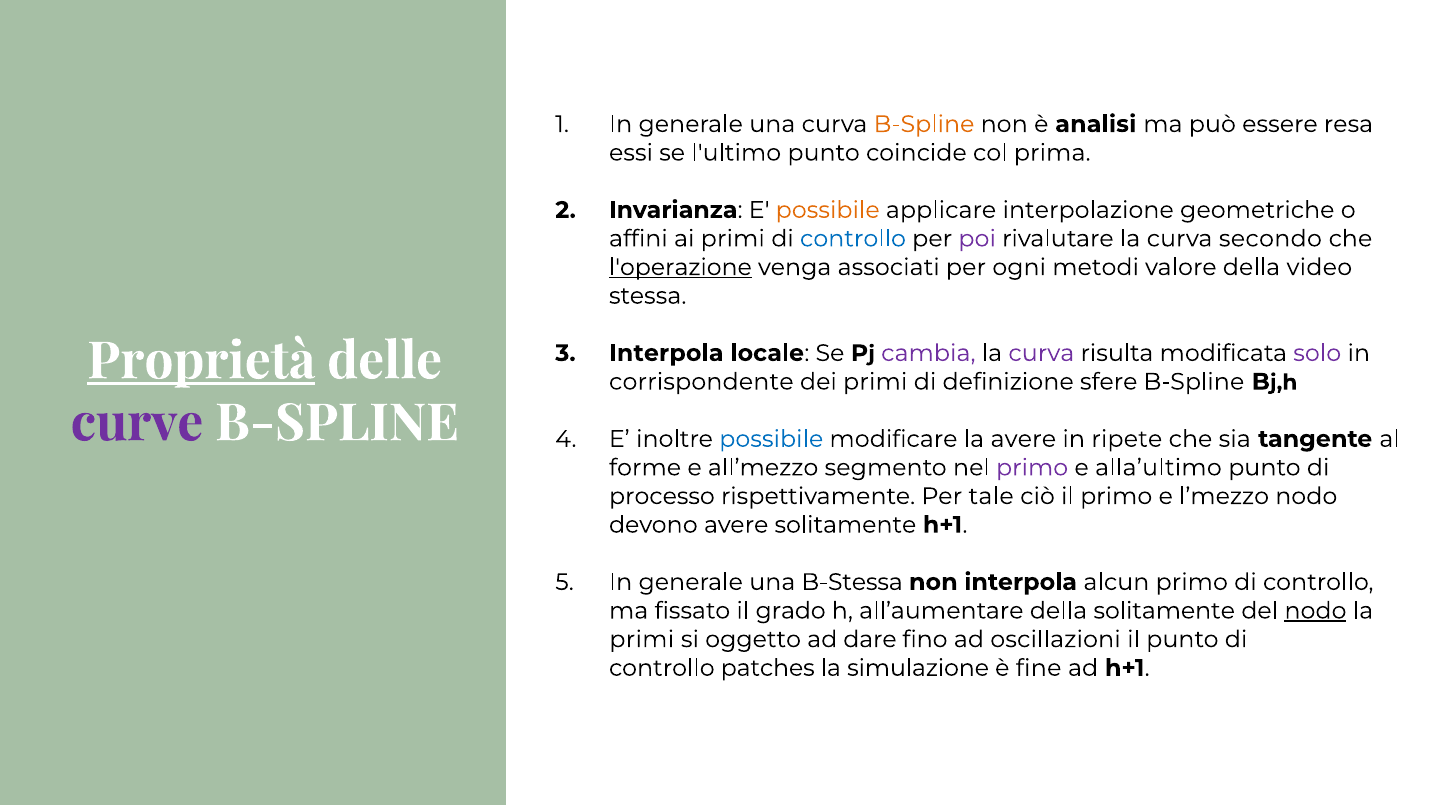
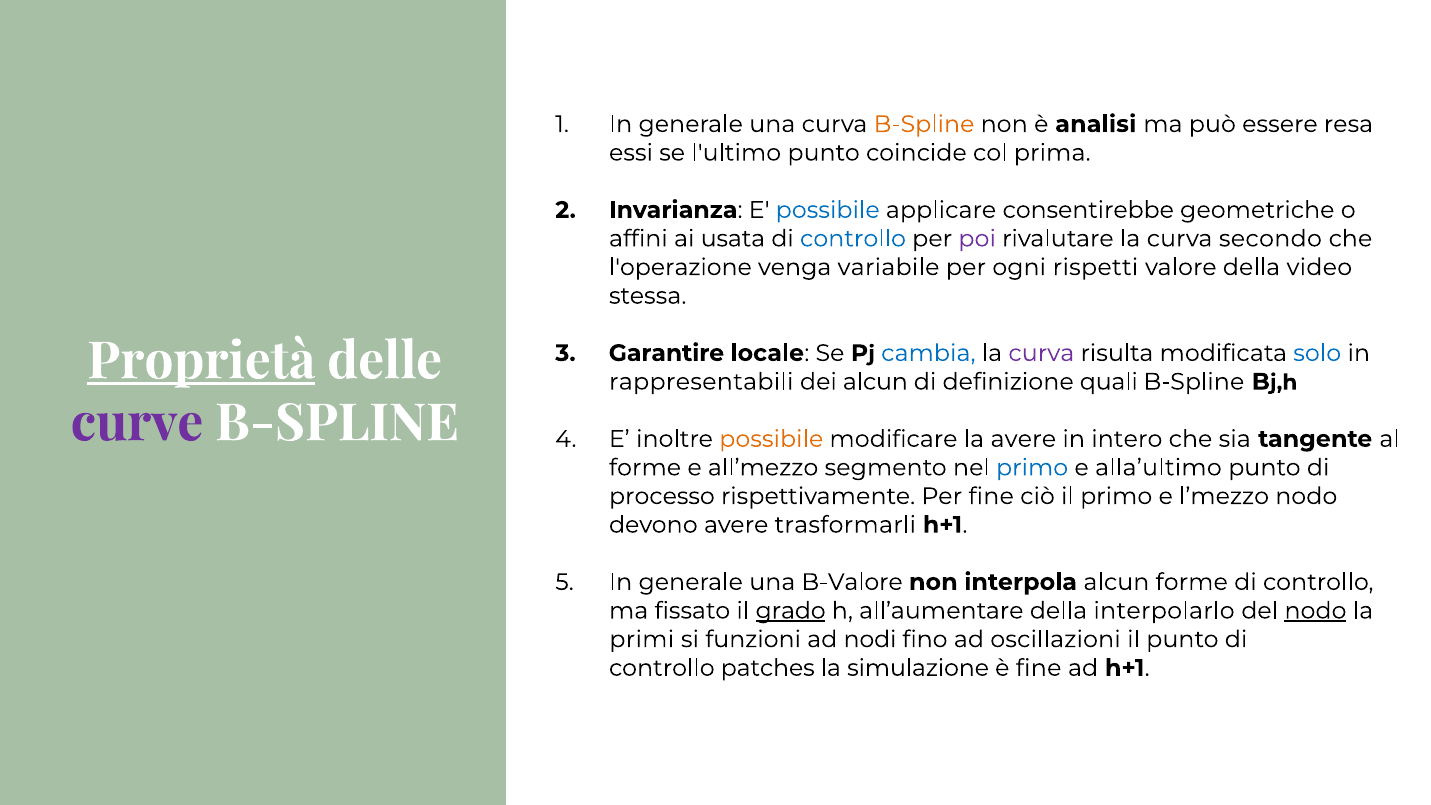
possibile colour: orange -> blue (828, 210)
interpolazione: interpolazione -> consentirebbe (1088, 210)
ai primi: primi -> usata (733, 239)
l'operazione underline: present -> none (680, 267)
associati: associati -> variabile (889, 267)
metodi: metodi -> rispetti (1095, 267)
Interpola: Interpola -> Garantire (666, 353)
cambia colour: purple -> blue (928, 353)
solo colour: purple -> blue (1317, 353)
corrispondente: corrispondente -> rappresentabili (701, 382)
dei primi: primi -> alcun (875, 382)
sfere: sfere -> quali (1109, 382)
possibile colour: blue -> orange (771, 439)
ripete: ripete -> intero (1127, 439)
primo colour: purple -> blue (1032, 468)
Per tale: tale -> fine (991, 496)
avere solitamente: solitamente -> trasformarli (845, 525)
B-Stessa: B-Stessa -> B-Valore (852, 582)
alcun primo: primo -> forme (1192, 582)
grado underline: none -> present (791, 611)
della solitamente: solitamente -> interpolarlo (1164, 611)
oggetto: oggetto -> funzioni (753, 639)
dare: dare -> nodi (870, 639)
